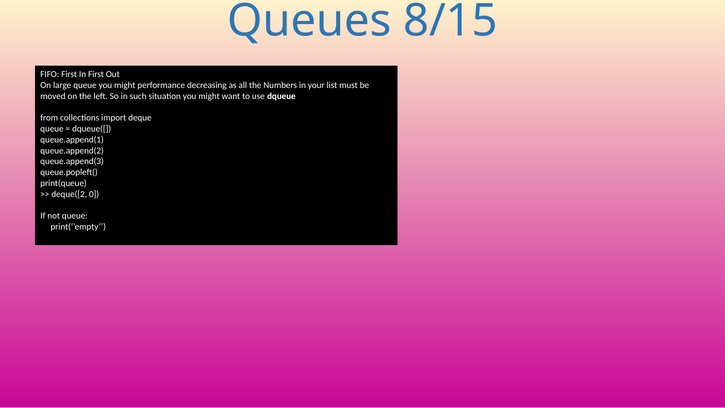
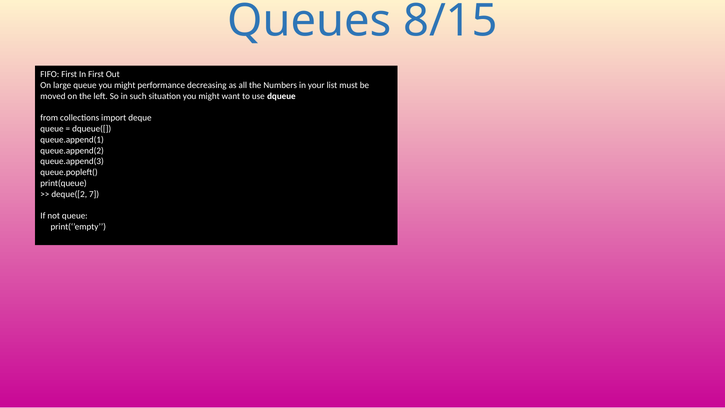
0: 0 -> 7 (94, 194)
